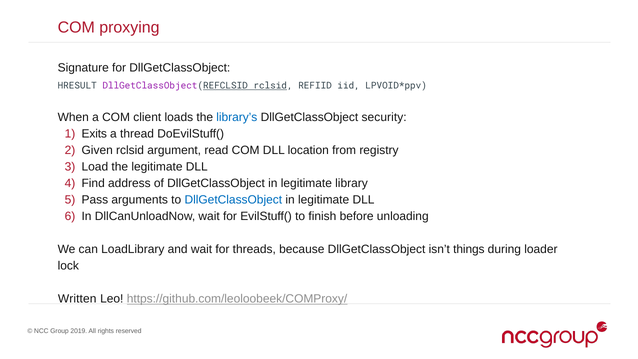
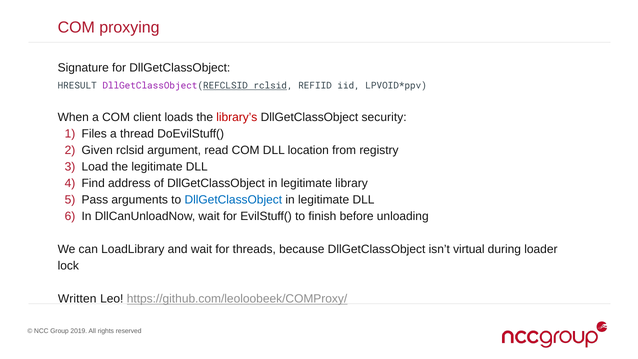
library’s colour: blue -> red (237, 117)
Exits: Exits -> Files (94, 134)
things: things -> virtual (469, 249)
